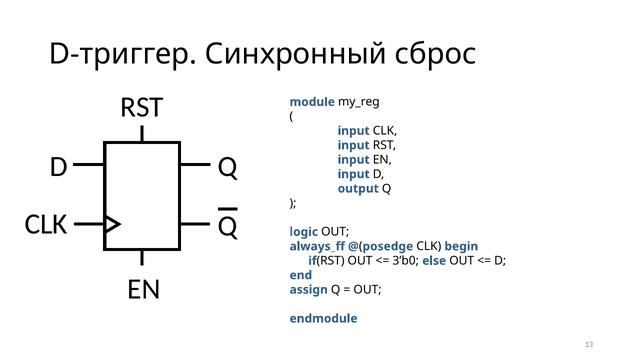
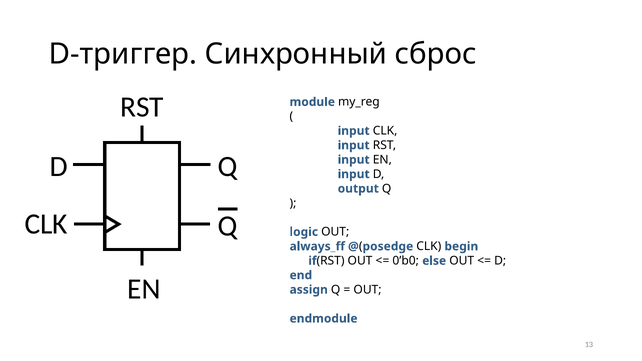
3’b0: 3’b0 -> 0’b0 (406, 261)
